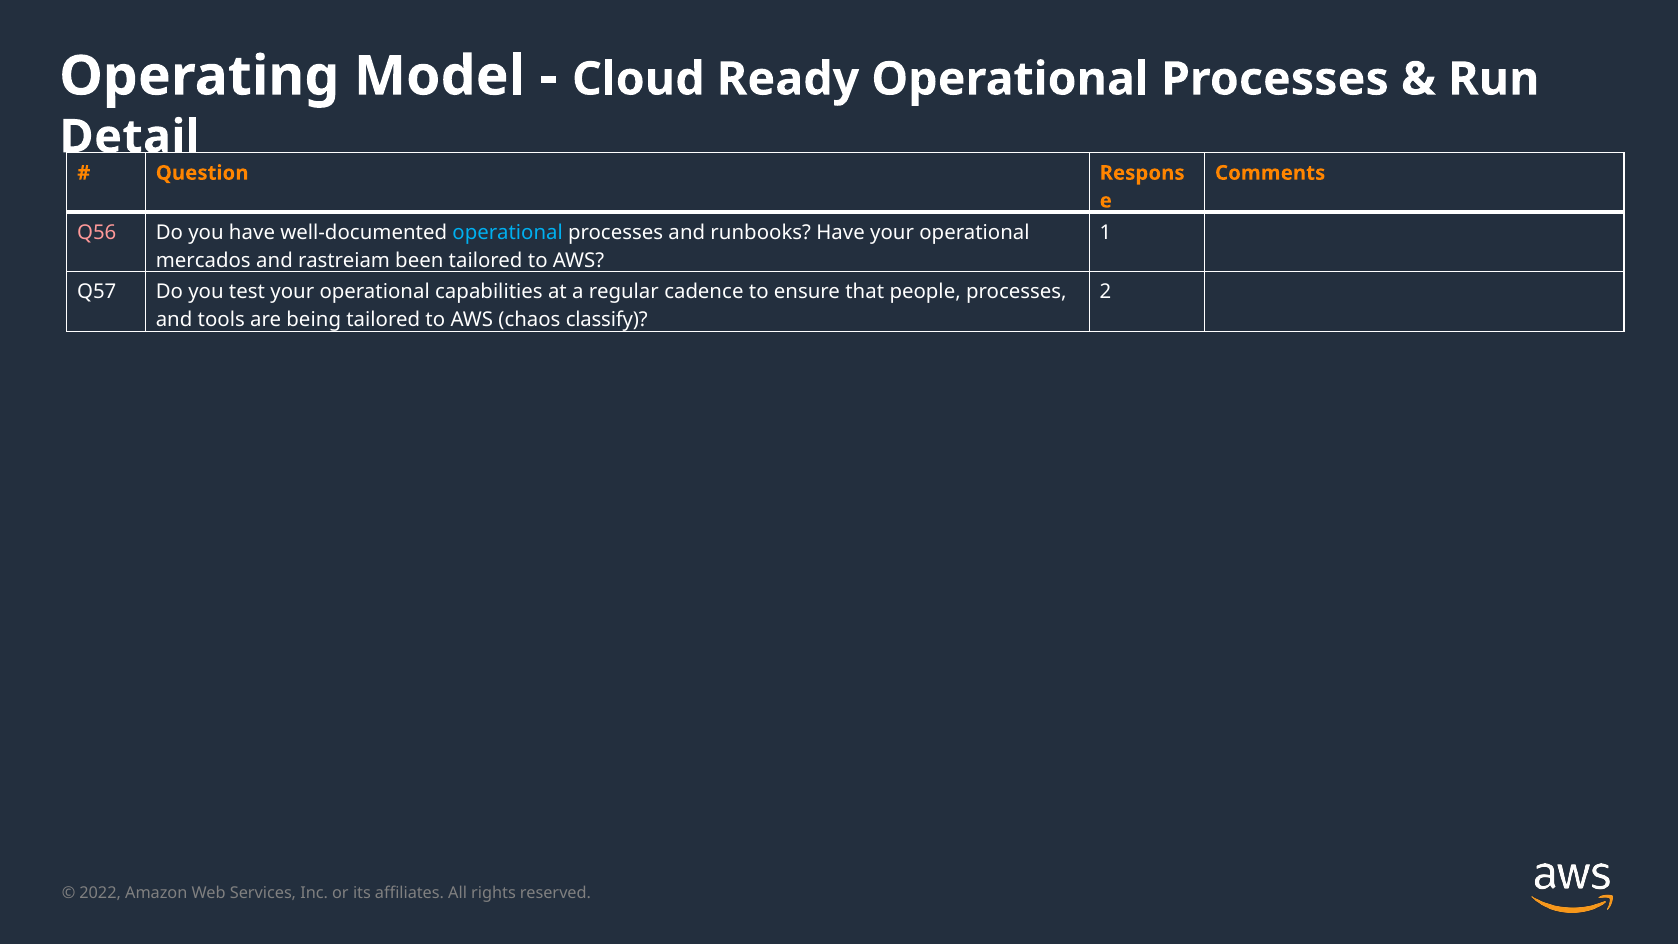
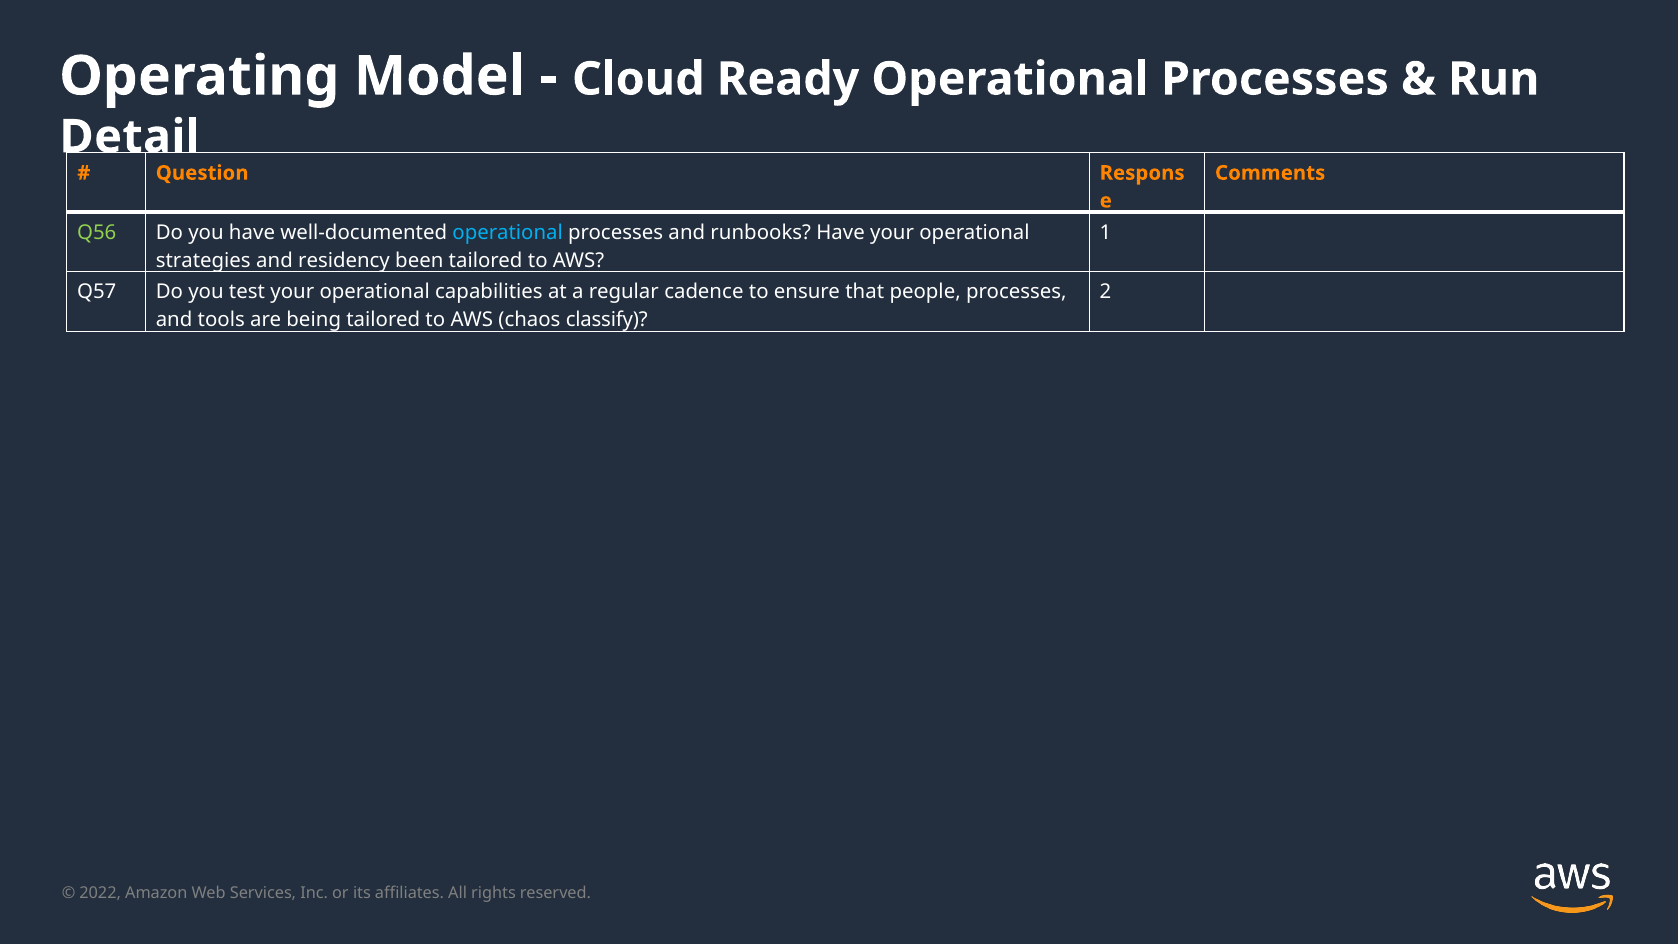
Q56 colour: pink -> light green (97, 232)
mercados: mercados -> strategies (203, 260)
rastreiam: rastreiam -> residency (344, 260)
